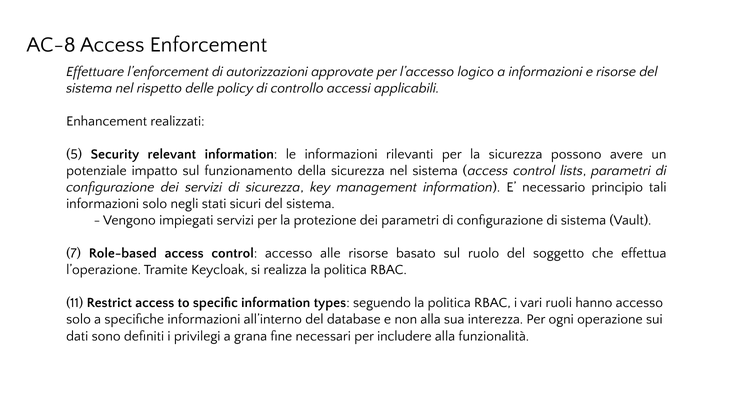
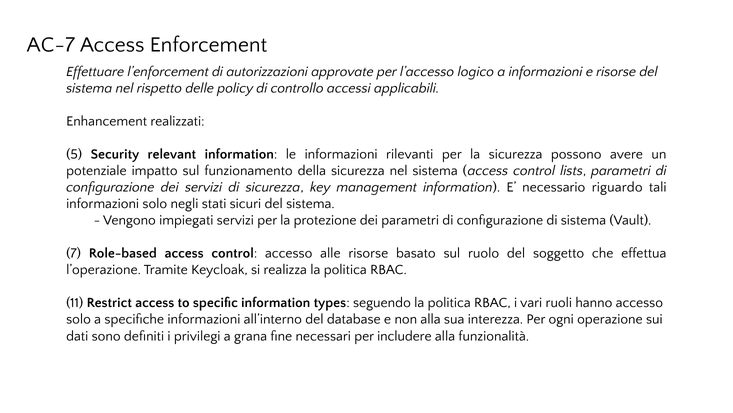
AC-8: AC-8 -> AC-7 (51, 44)
principio: principio -> riguardo (617, 187)
